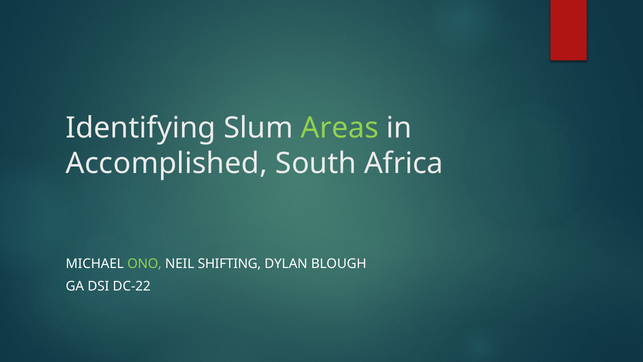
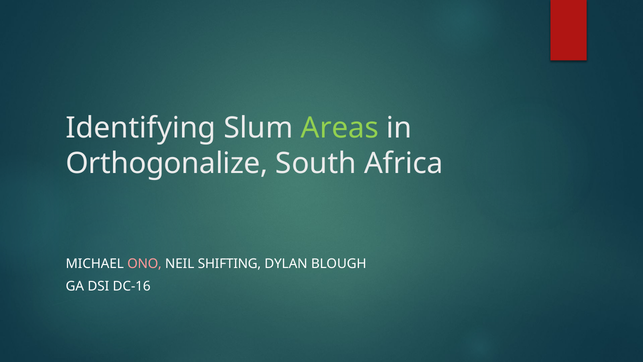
Accomplished: Accomplished -> Orthogonalize (167, 163)
ONO colour: light green -> pink (145, 263)
DC-22: DC-22 -> DC-16 (132, 286)
